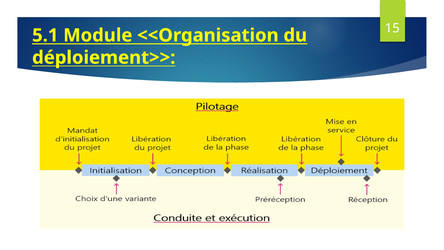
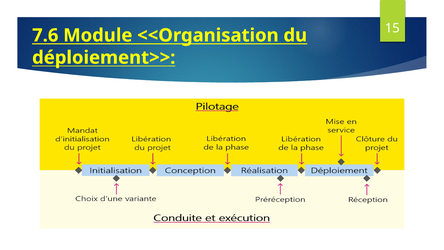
5.1: 5.1 -> 7.6 (45, 35)
